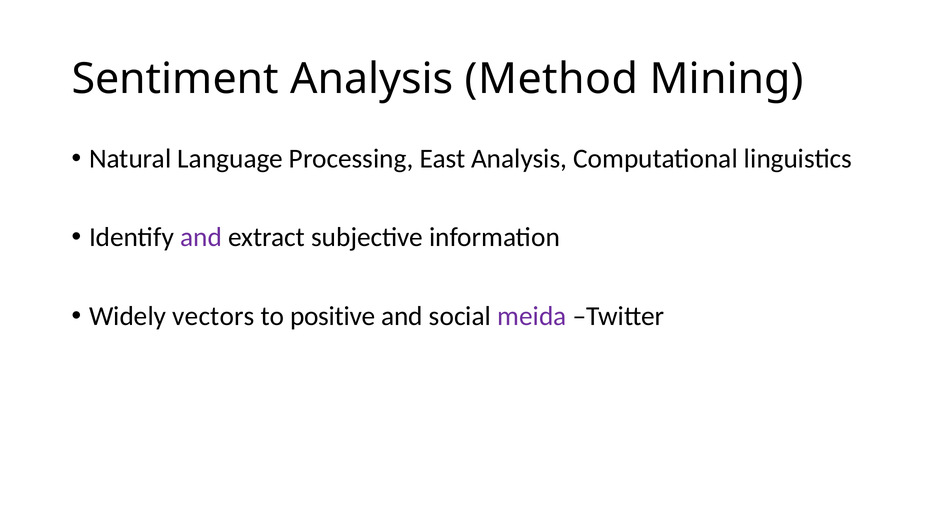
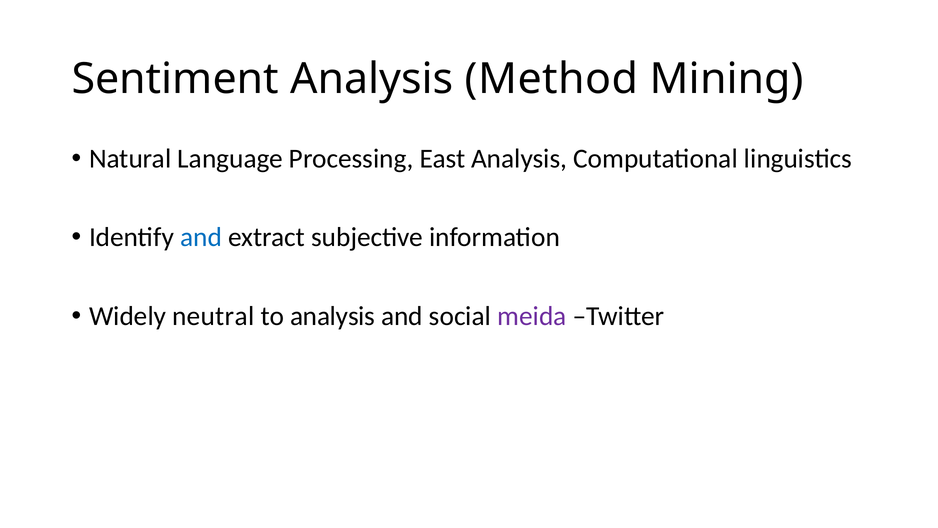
and colour: purple -> blue (201, 237)
vectors: vectors -> neutral (213, 316)
to positive: positive -> analysis (333, 316)
